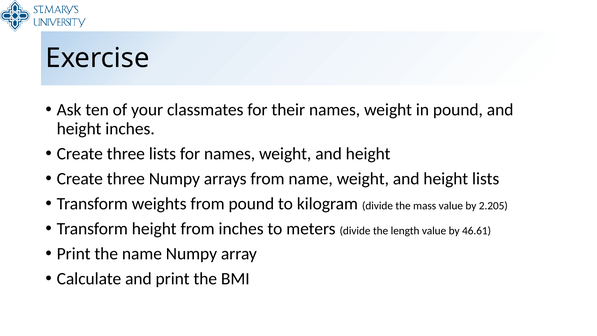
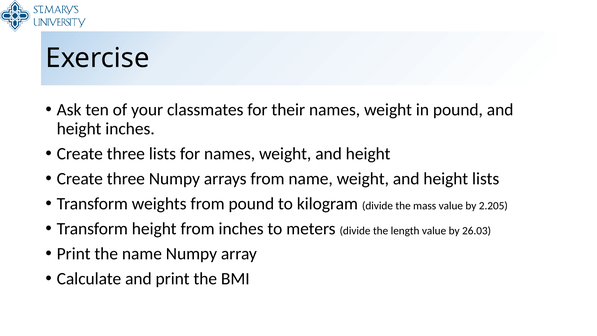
46.61: 46.61 -> 26.03 (477, 231)
